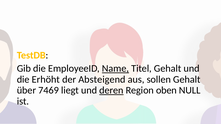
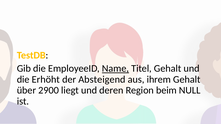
sollen: sollen -> ihrem (159, 80)
7469: 7469 -> 2900 (49, 91)
deren underline: present -> none (111, 91)
oben: oben -> beim (166, 91)
